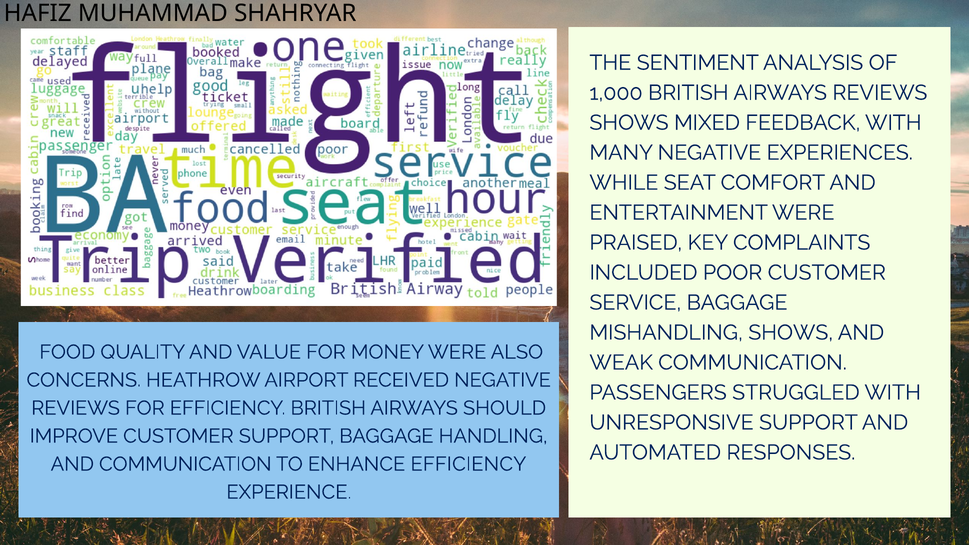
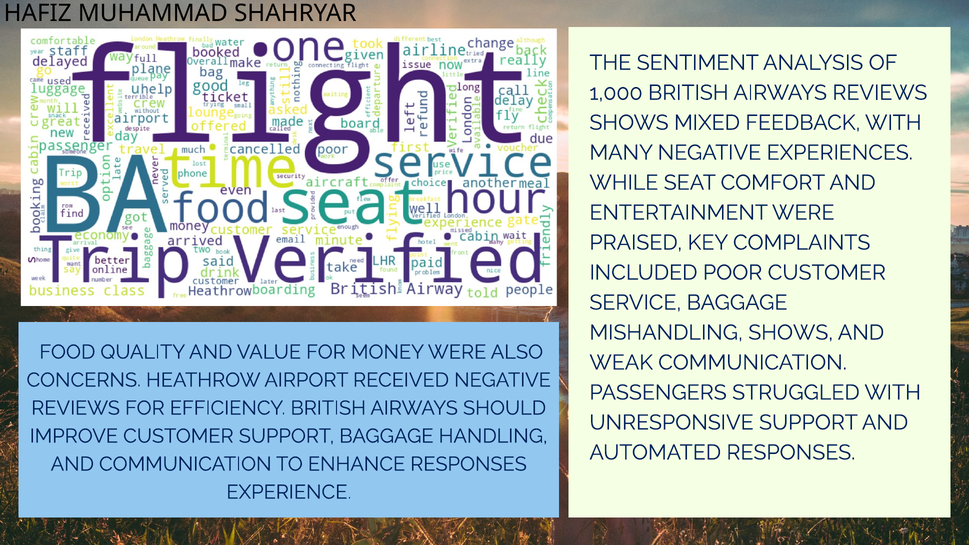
ENHANCE EFFICIENCY: EFFICIENCY -> RESPONSES (469, 464)
